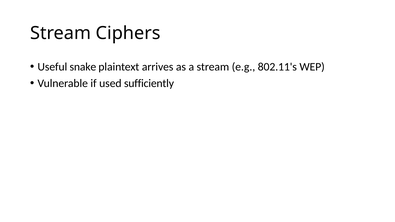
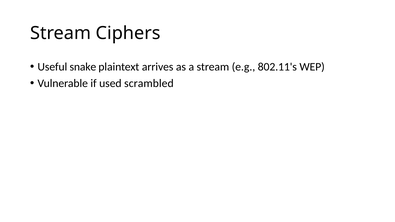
sufficiently: sufficiently -> scrambled (149, 83)
